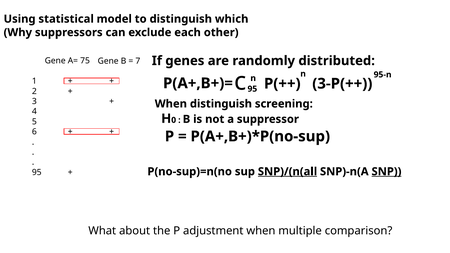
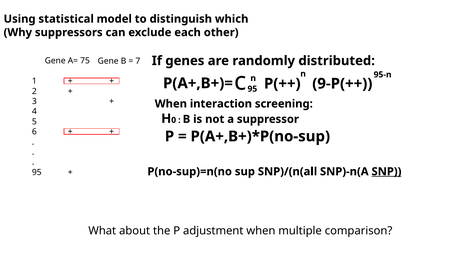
3-P(++: 3-P(++ -> 9-P(++ (342, 84)
When distinguish: distinguish -> interaction (221, 104)
SNP)/(n(all underline: present -> none (287, 172)
